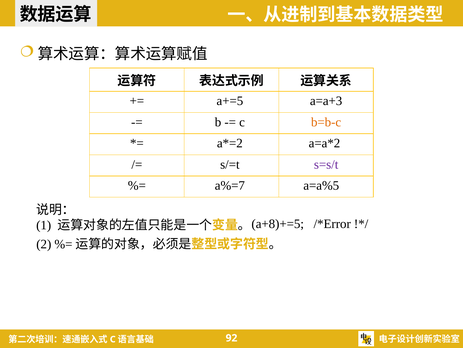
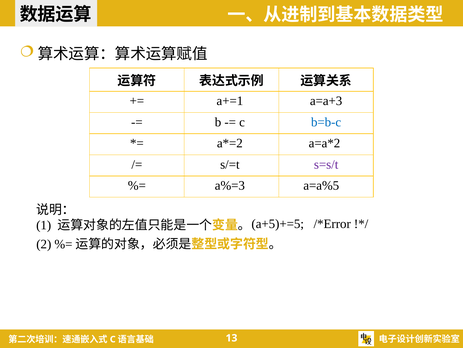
a+=5: a+=5 -> a+=1 (230, 101)
b=b-c colour: orange -> blue (326, 122)
a%=7: a%=7 -> a%=3 (230, 185)
a+8)+=5: a+8)+=5 -> a+5)+=5 (278, 223)
92: 92 -> 13 (232, 337)
